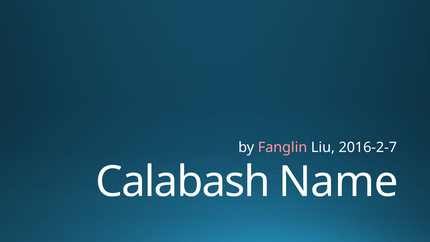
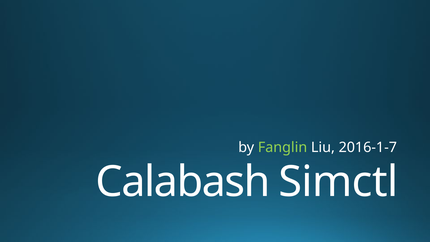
Fanglin colour: pink -> light green (283, 147)
2016-2-7: 2016-2-7 -> 2016-1-7 (368, 147)
Name: Name -> Simctl (338, 182)
